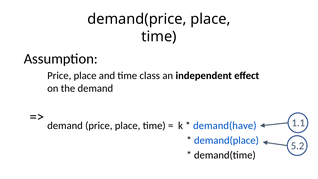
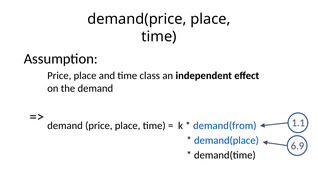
demand(have: demand(have -> demand(from (225, 125)
5.2: 5.2 -> 6.9 (297, 146)
